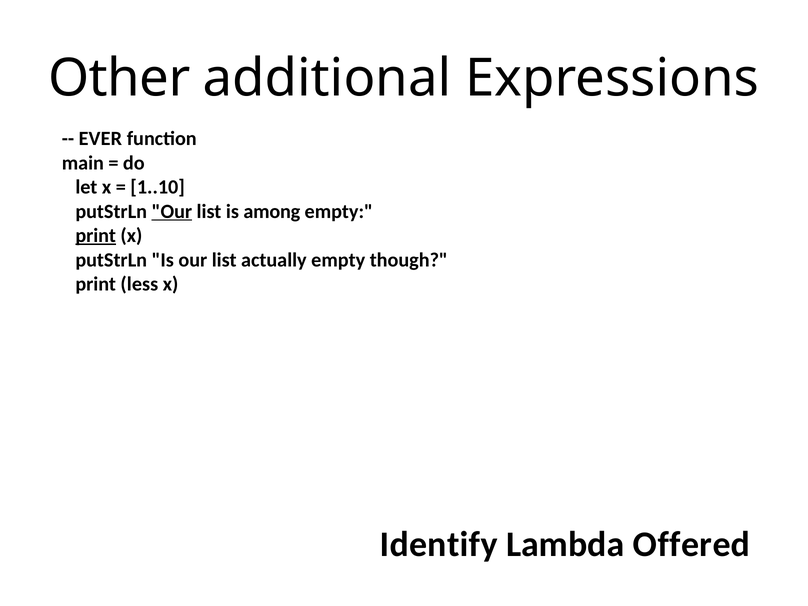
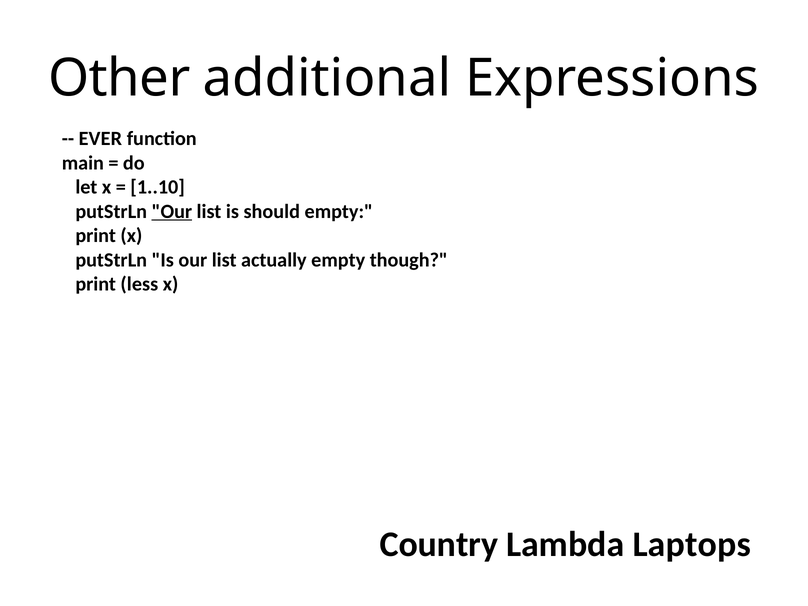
among: among -> should (272, 211)
print underline: present -> none (96, 236)
Identify: Identify -> Country (439, 545)
Offered: Offered -> Laptops (692, 545)
